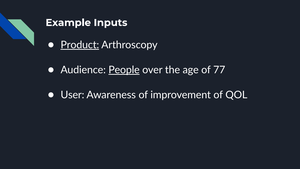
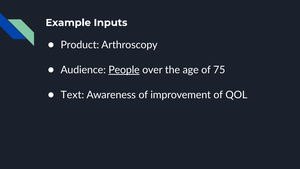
Product underline: present -> none (80, 45)
77: 77 -> 75 (219, 70)
User: User -> Text (72, 95)
